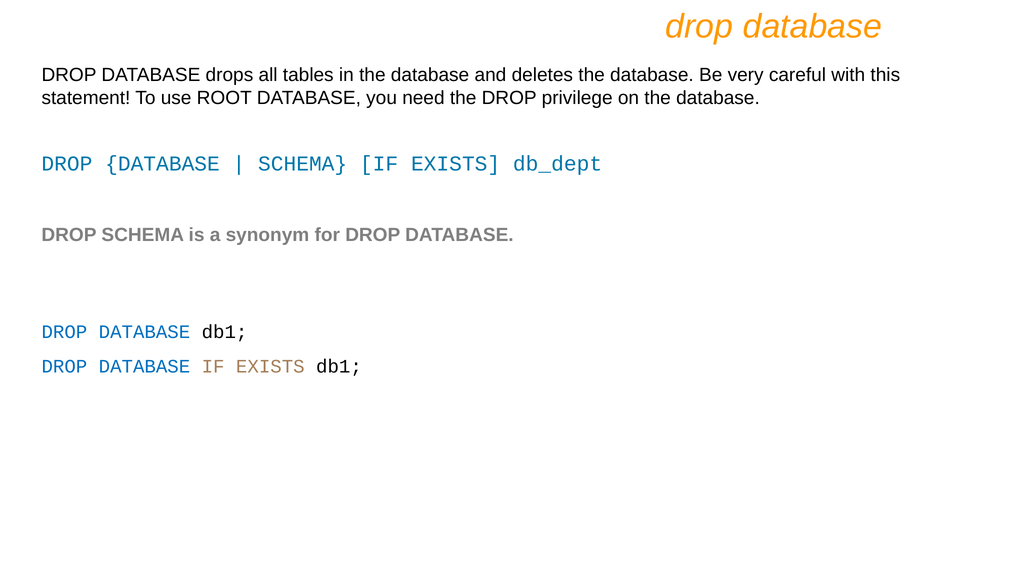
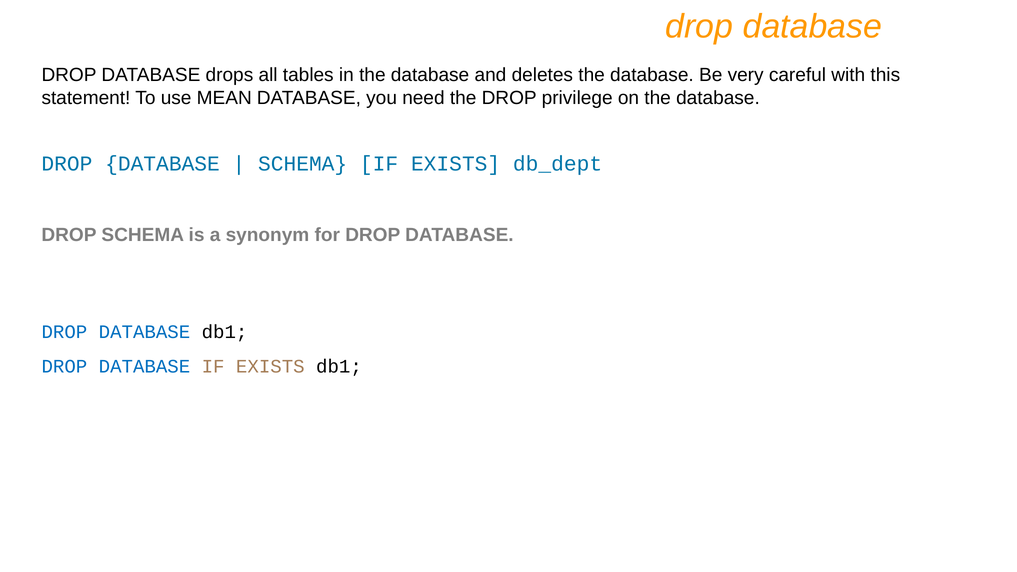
ROOT: ROOT -> MEAN (224, 98)
